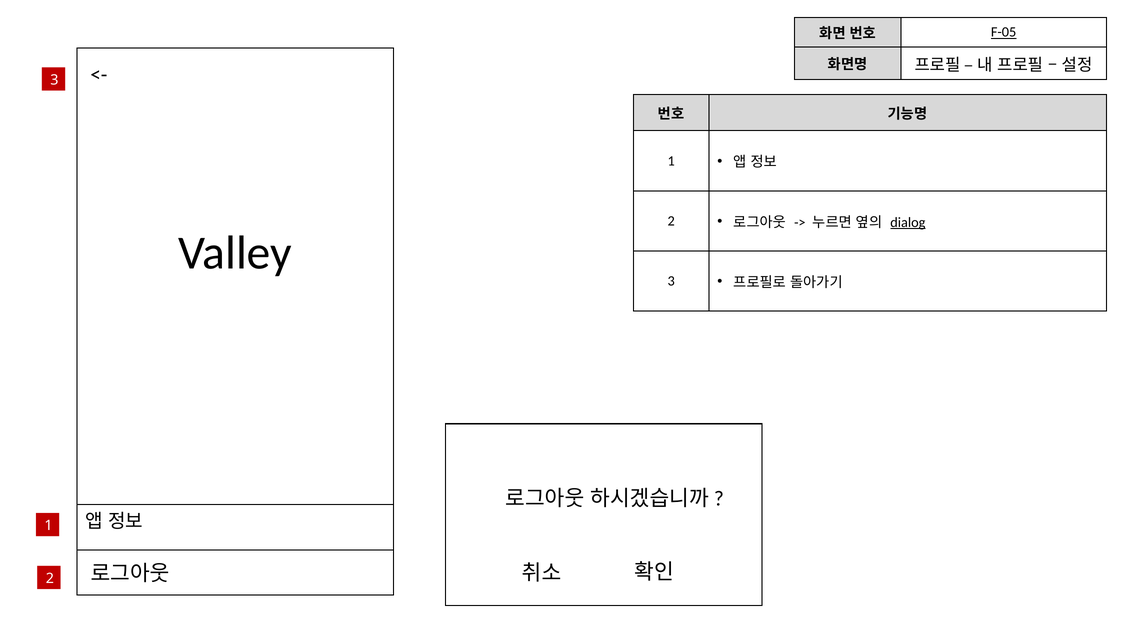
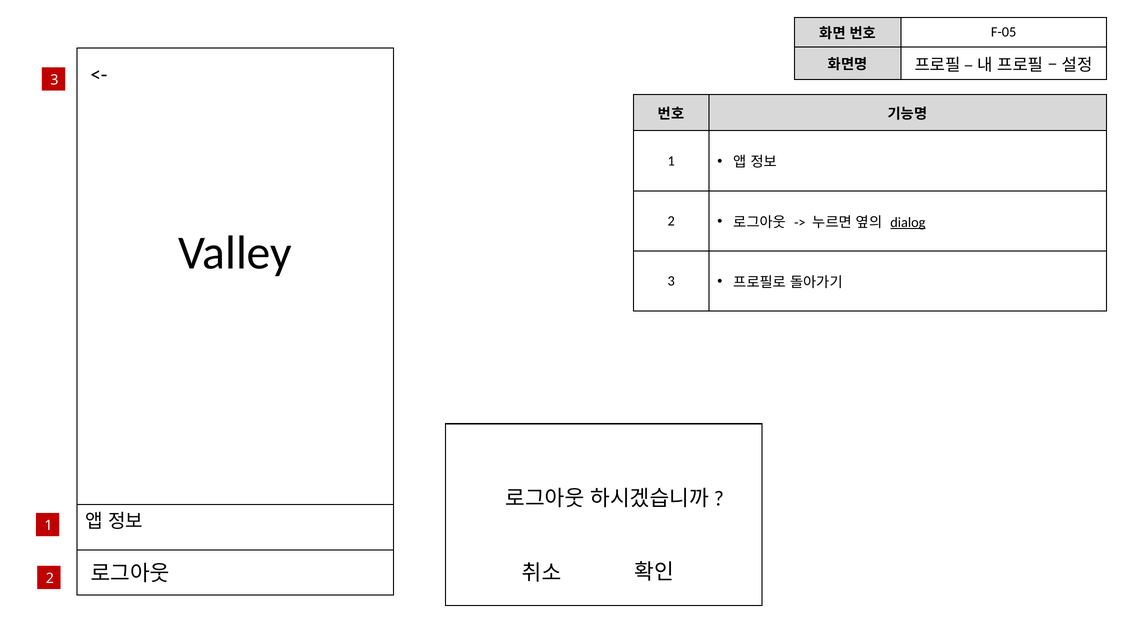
F-05 underline: present -> none (1004, 32)
